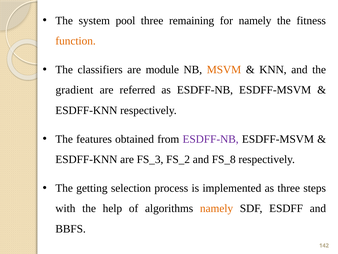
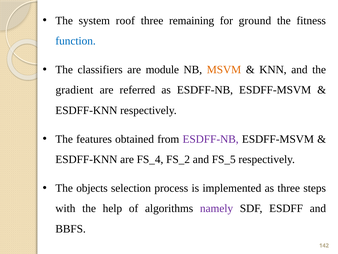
pool: pool -> roof (125, 21)
for namely: namely -> ground (255, 21)
function colour: orange -> blue (76, 41)
FS_3: FS_3 -> FS_4 (150, 159)
FS_8: FS_8 -> FS_5 (224, 159)
getting: getting -> objects (92, 188)
namely colour: orange -> purple (217, 208)
